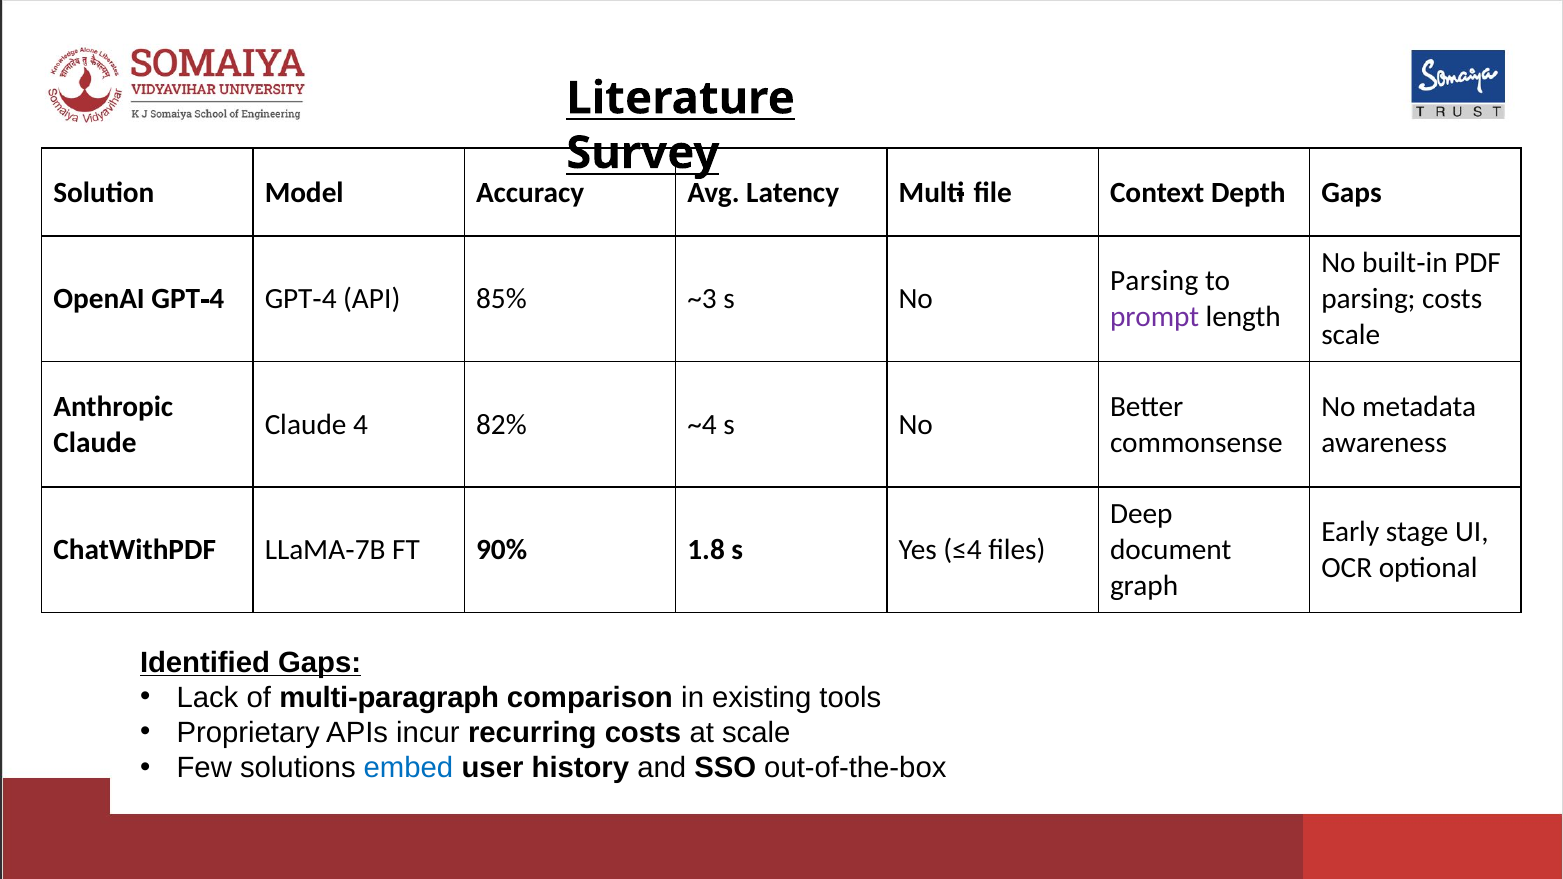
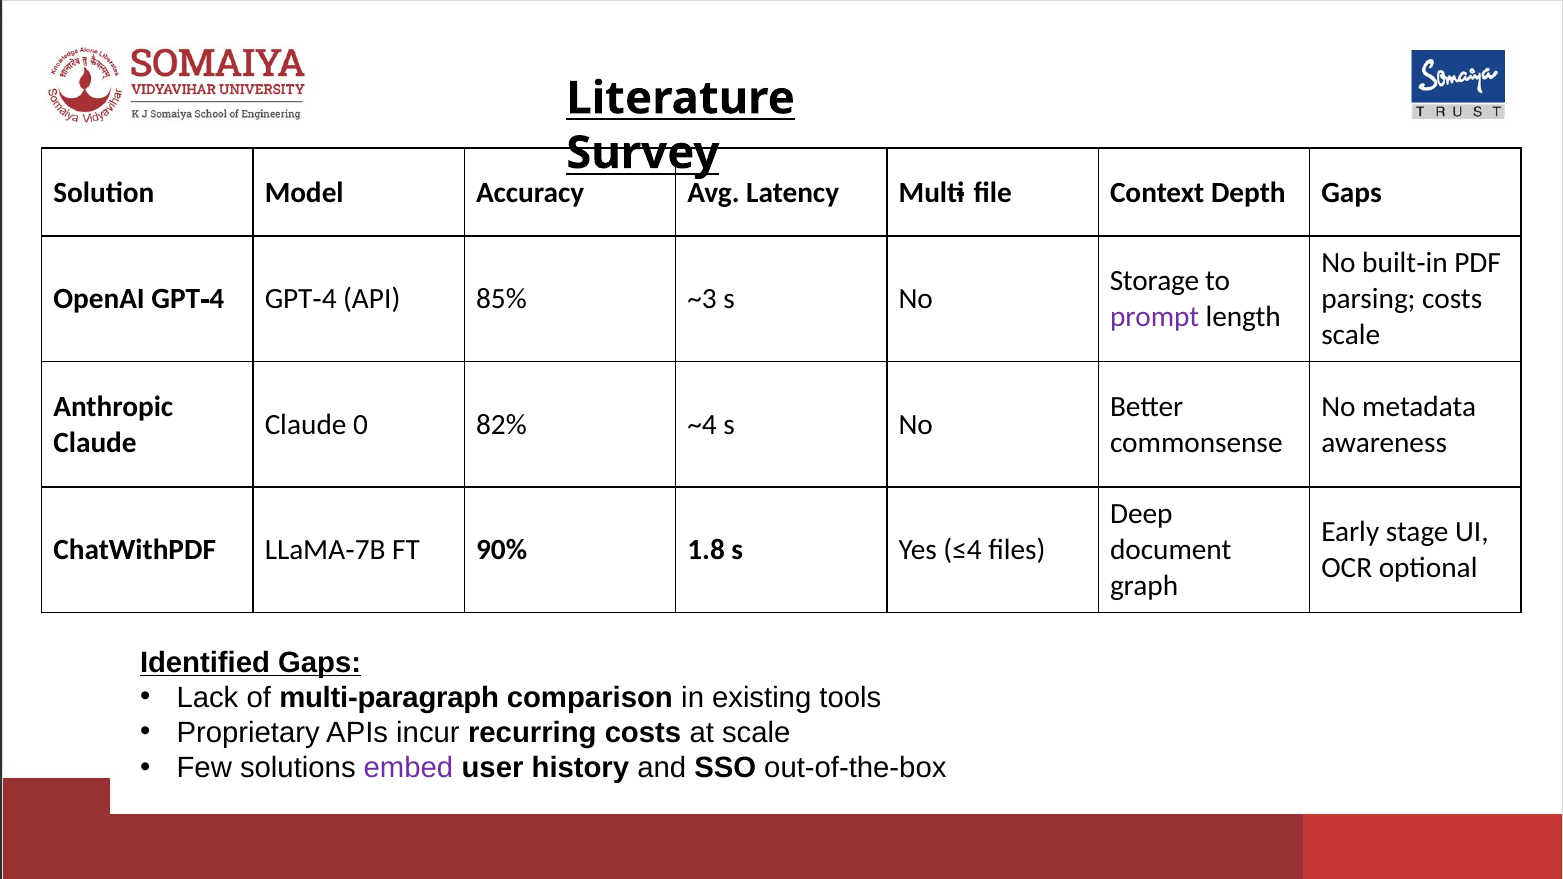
Parsing: Parsing -> Storage (1155, 281)
Claude 4: 4 -> 0 (360, 425)
embed colour: blue -> purple (408, 768)
